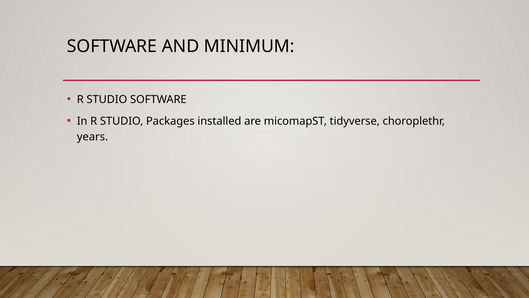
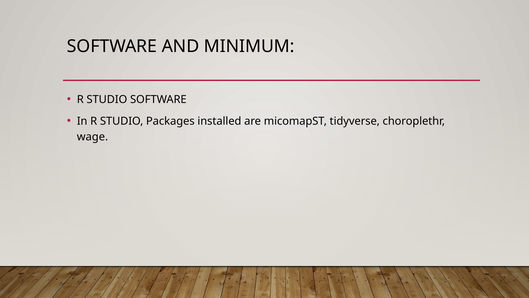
years: years -> wage (92, 137)
